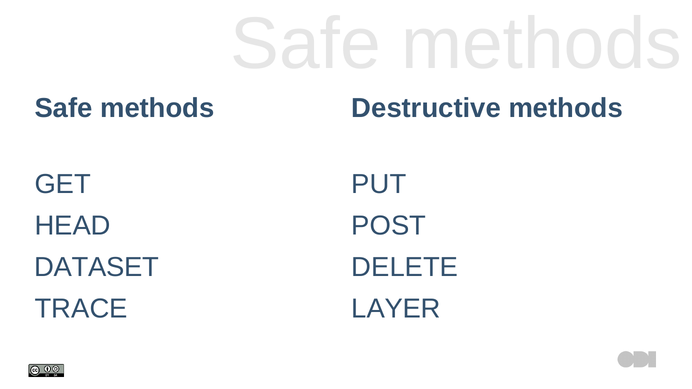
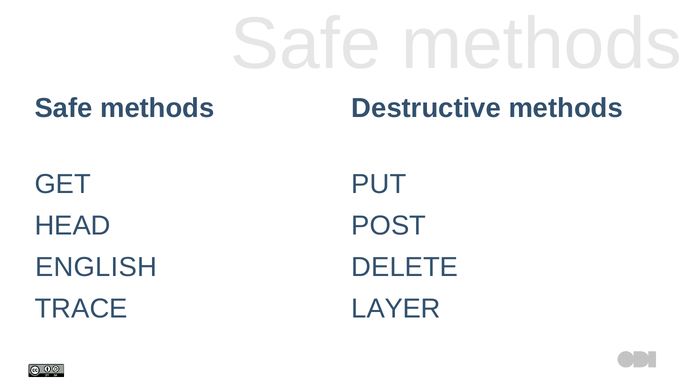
DATASET: DATASET -> ENGLISH (96, 268)
